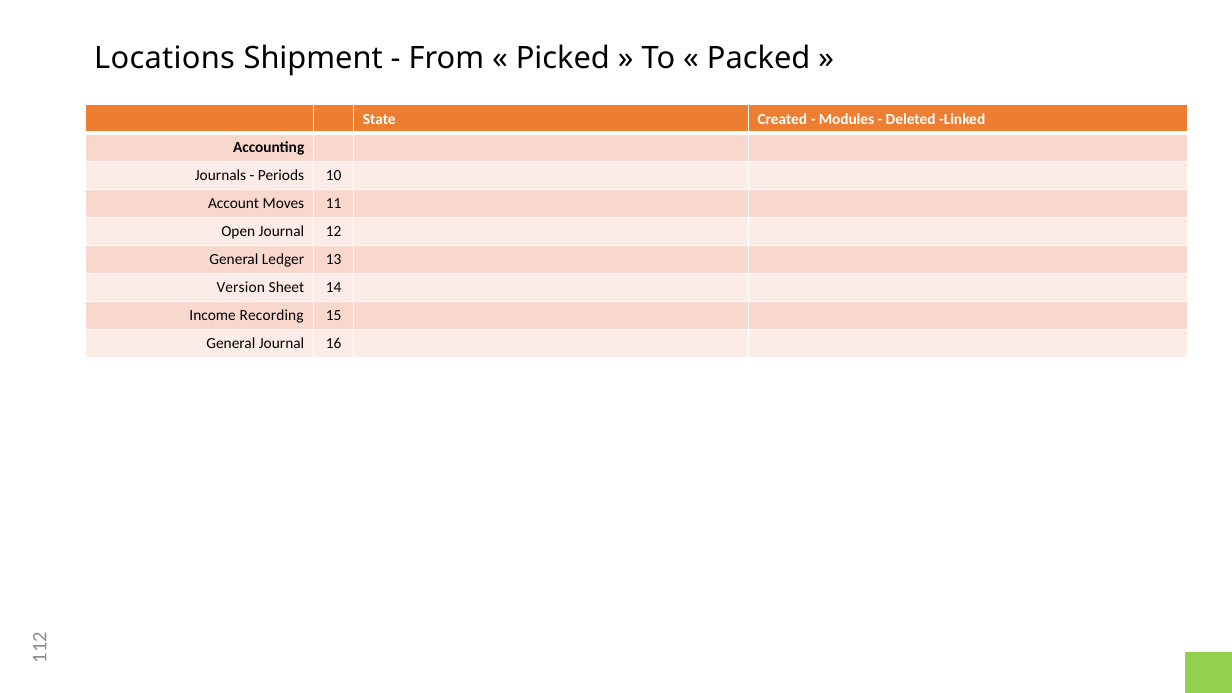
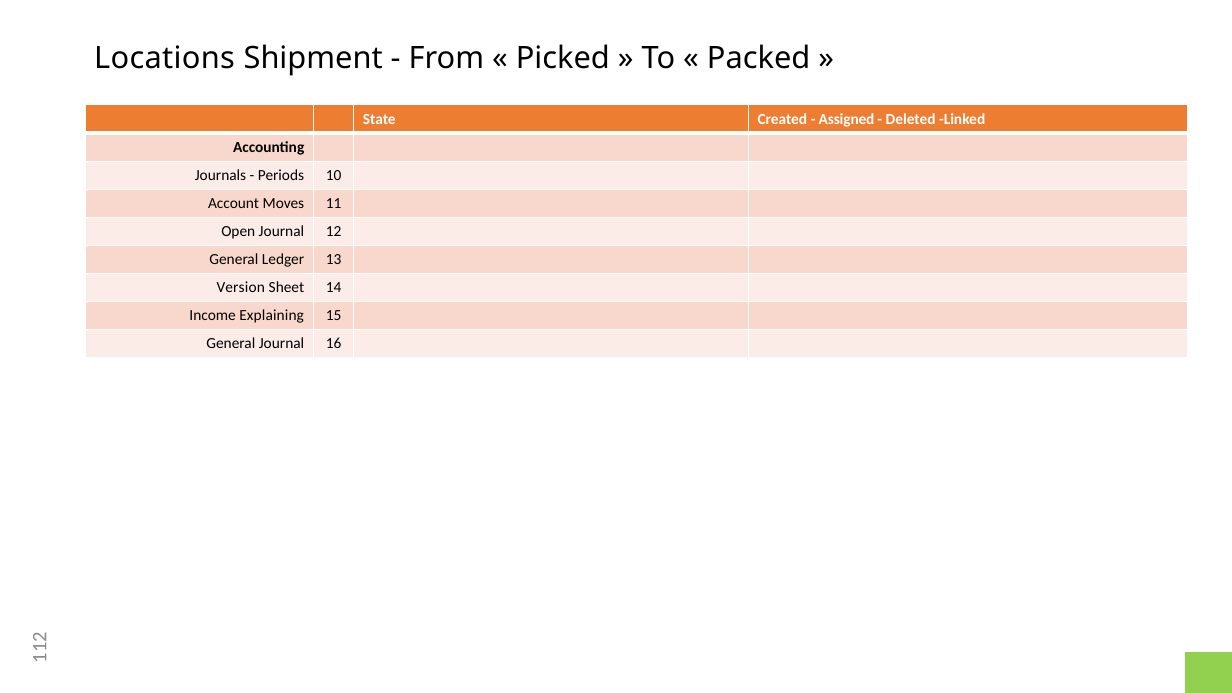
Modules: Modules -> Assigned (847, 119)
Recording: Recording -> Explaining (272, 315)
